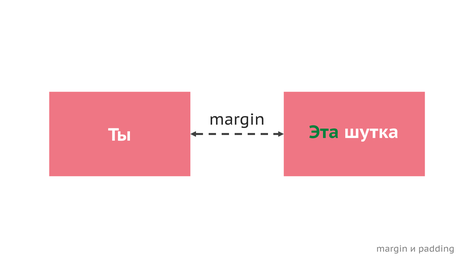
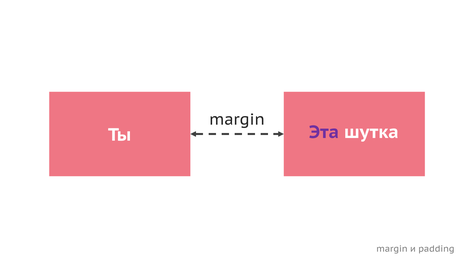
Эта colour: green -> purple (324, 132)
